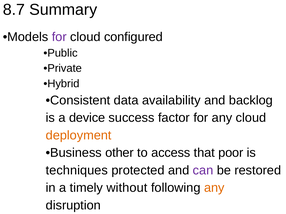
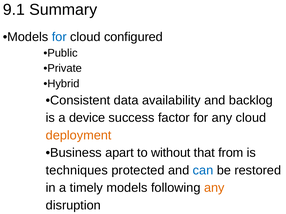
8.7: 8.7 -> 9.1 (14, 10)
for colour: purple -> blue (59, 37)
other: other -> apart (120, 153)
access: access -> without (171, 153)
poor: poor -> from (231, 153)
can colour: purple -> blue (203, 171)
timely without: without -> models (127, 188)
